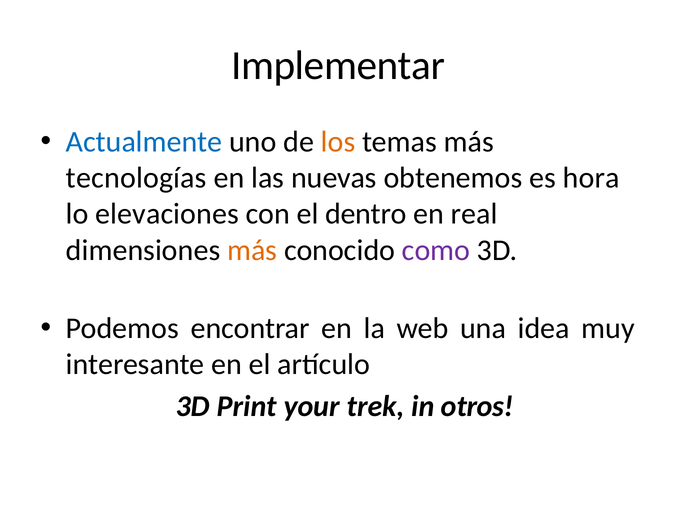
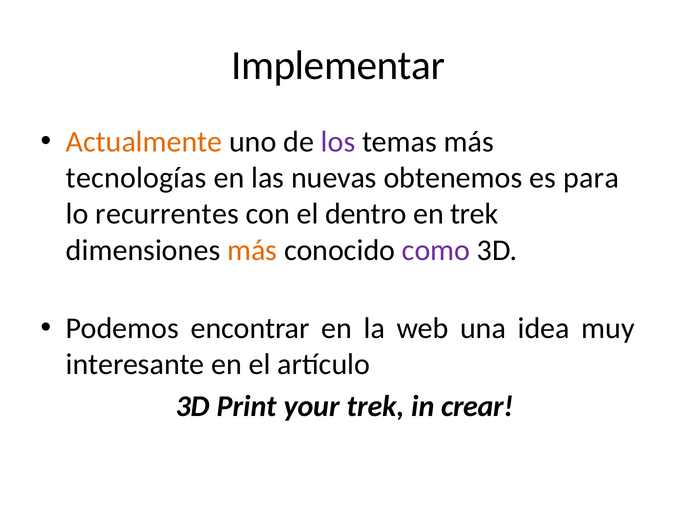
Actualmente colour: blue -> orange (144, 142)
los colour: orange -> purple (338, 142)
hora: hora -> para (591, 178)
elevaciones: elevaciones -> recurrentes (167, 214)
en real: real -> trek (474, 214)
otros: otros -> crear (477, 406)
